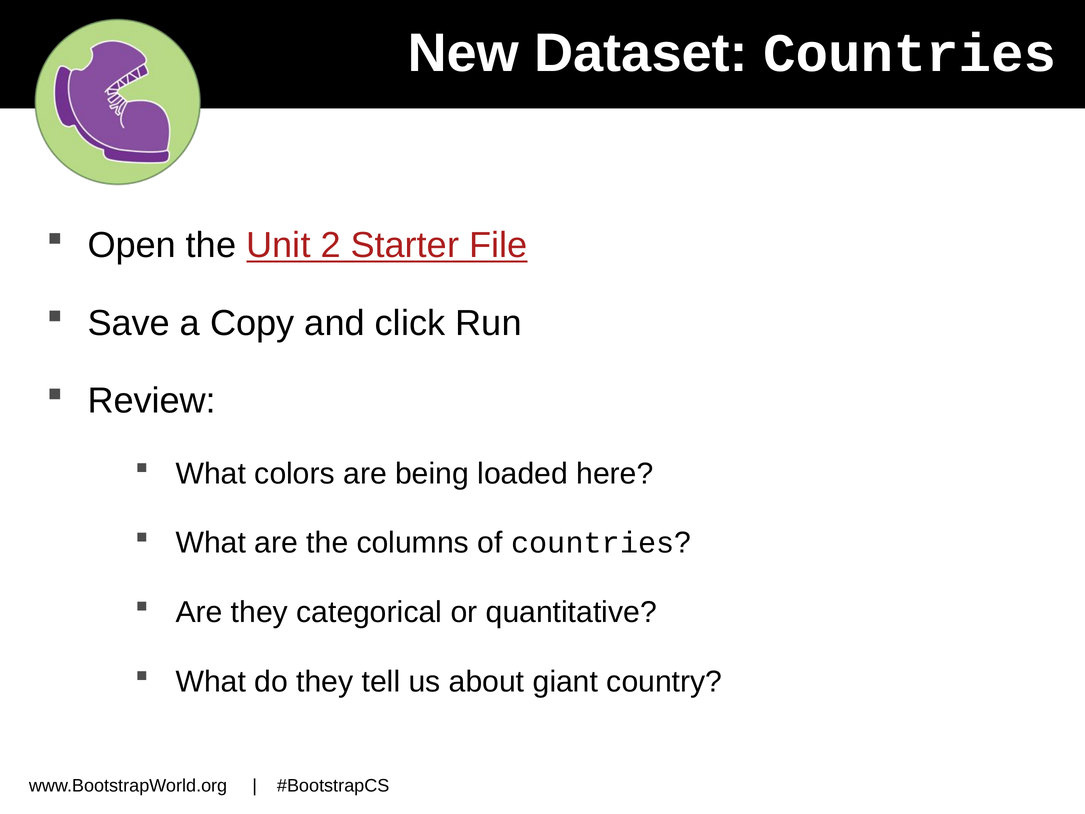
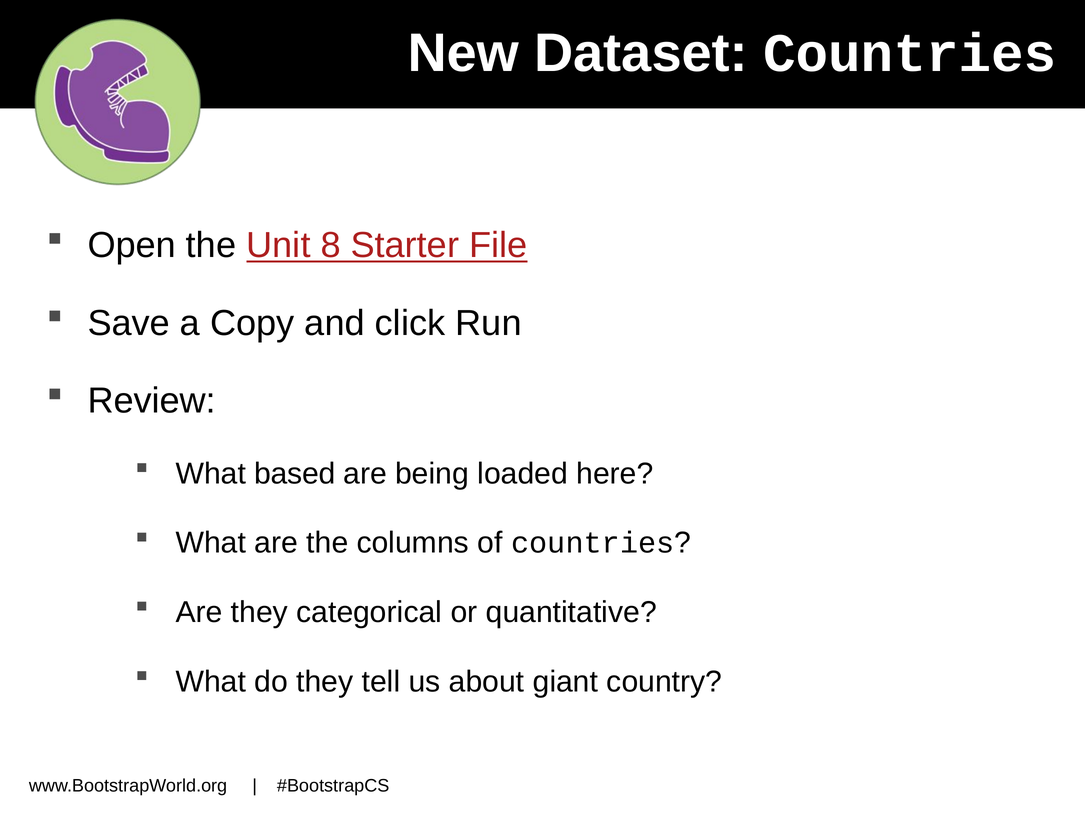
2: 2 -> 8 (331, 245)
colors: colors -> based (295, 473)
